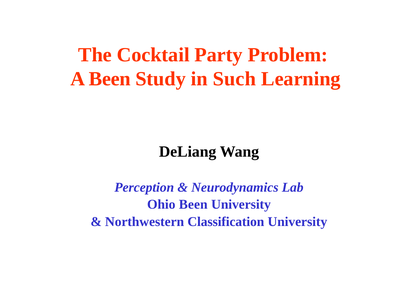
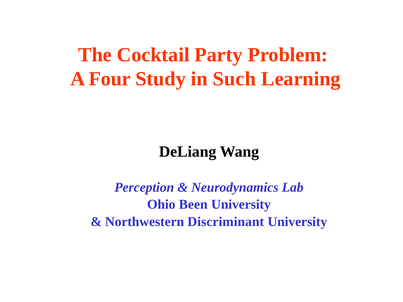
A Been: Been -> Four (110, 79)
Classification: Classification -> Discriminant (226, 222)
